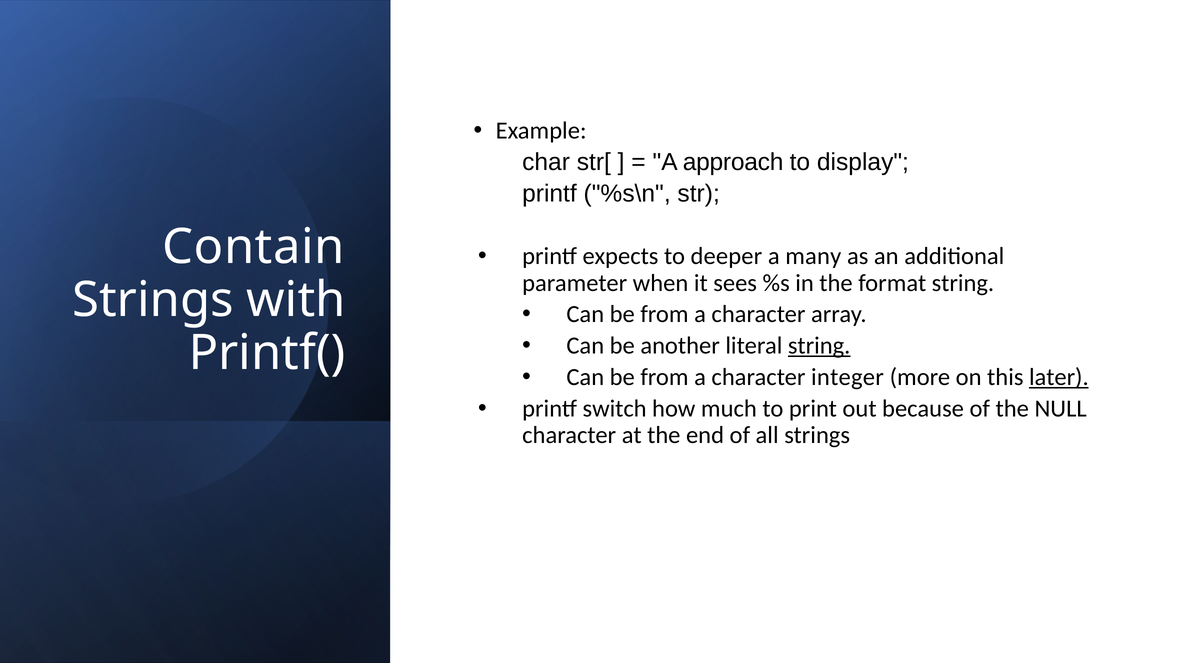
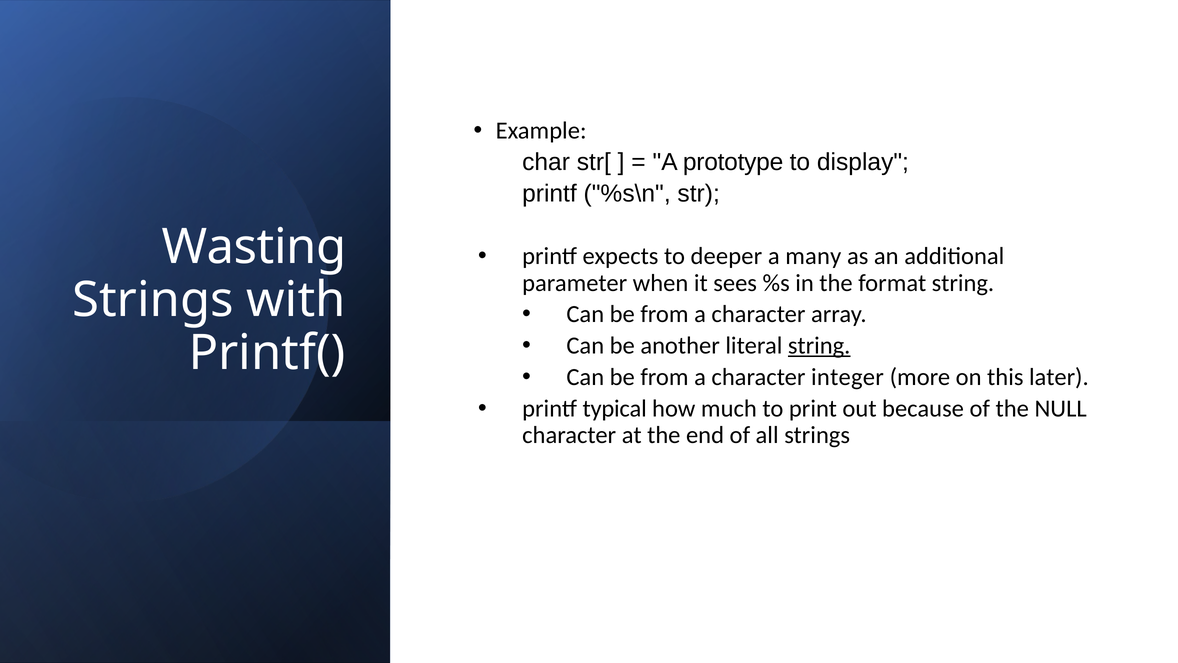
approach: approach -> prototype (733, 162)
Contain: Contain -> Wasting (254, 247)
later underline: present -> none (1059, 377)
switch: switch -> typical (615, 409)
